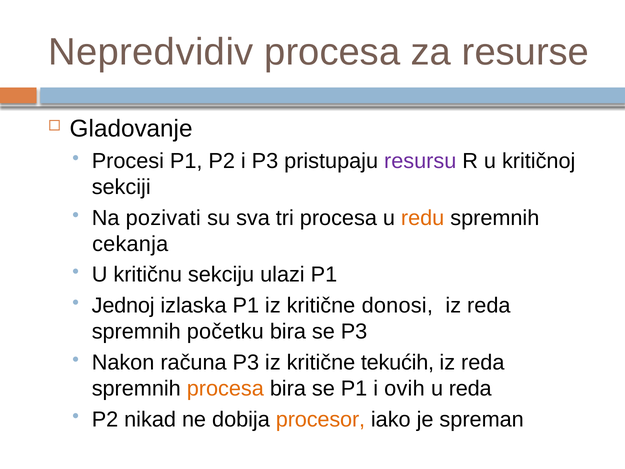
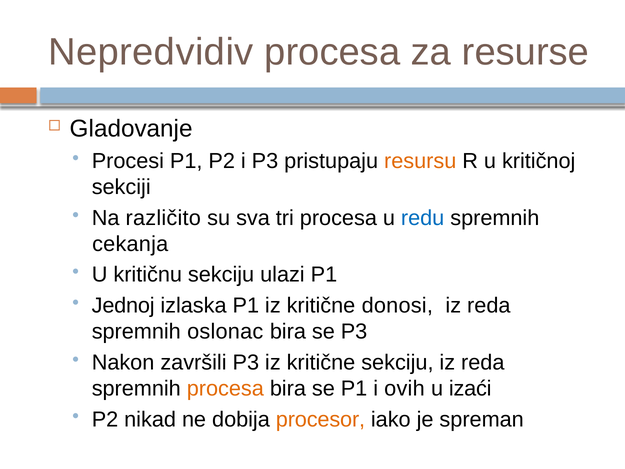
resursu colour: purple -> orange (420, 161)
pozivati: pozivati -> različito (163, 218)
redu colour: orange -> blue (423, 218)
početku: početku -> oslonac (225, 331)
računa: računa -> završili (193, 362)
kritične tekućih: tekućih -> sekciju (397, 362)
u reda: reda -> izaći (470, 388)
